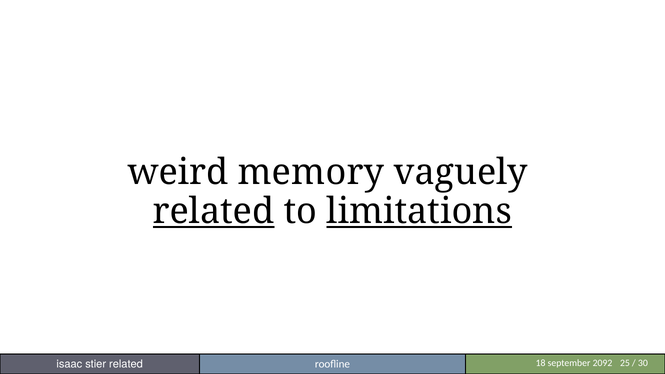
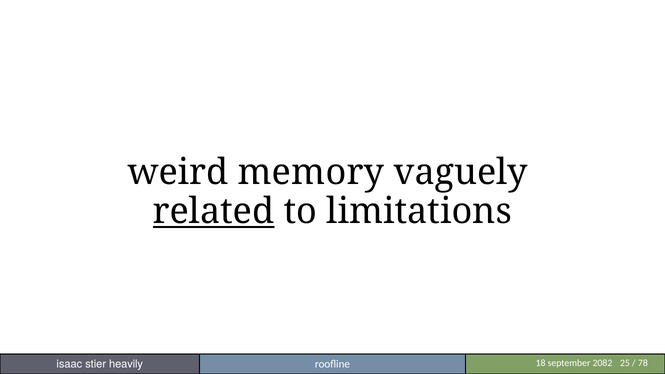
limitations underline: present -> none (419, 212)
stier related: related -> heavily (126, 364)
2092: 2092 -> 2082 (602, 363)
30: 30 -> 78 (643, 363)
